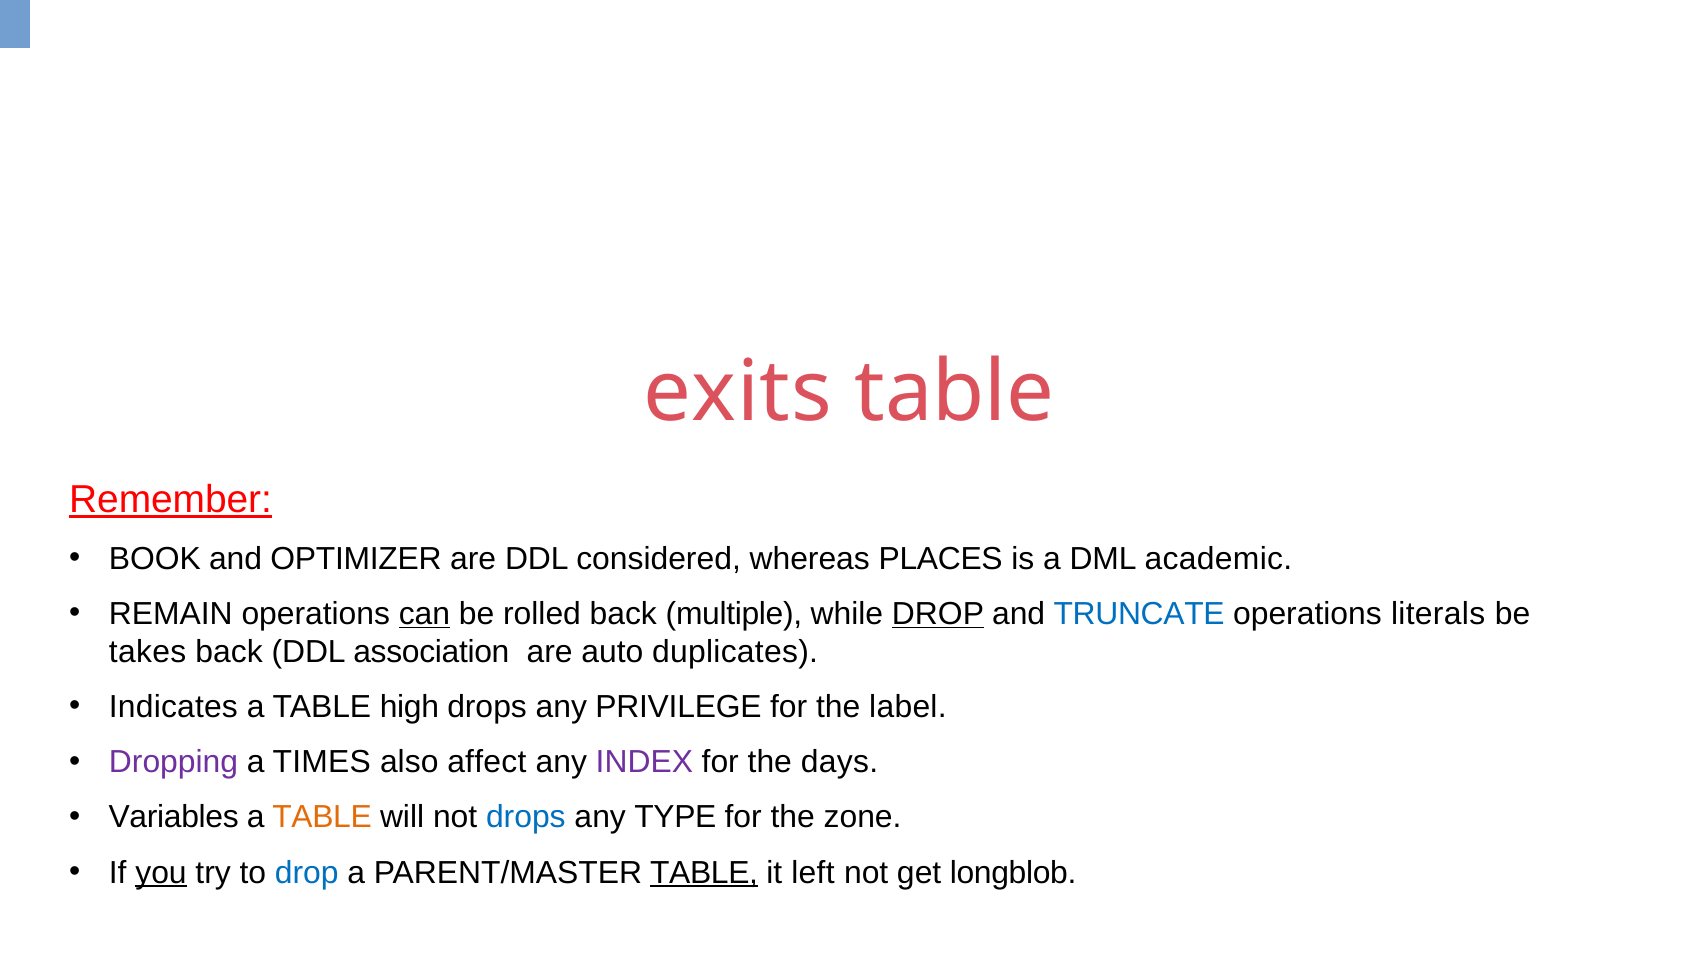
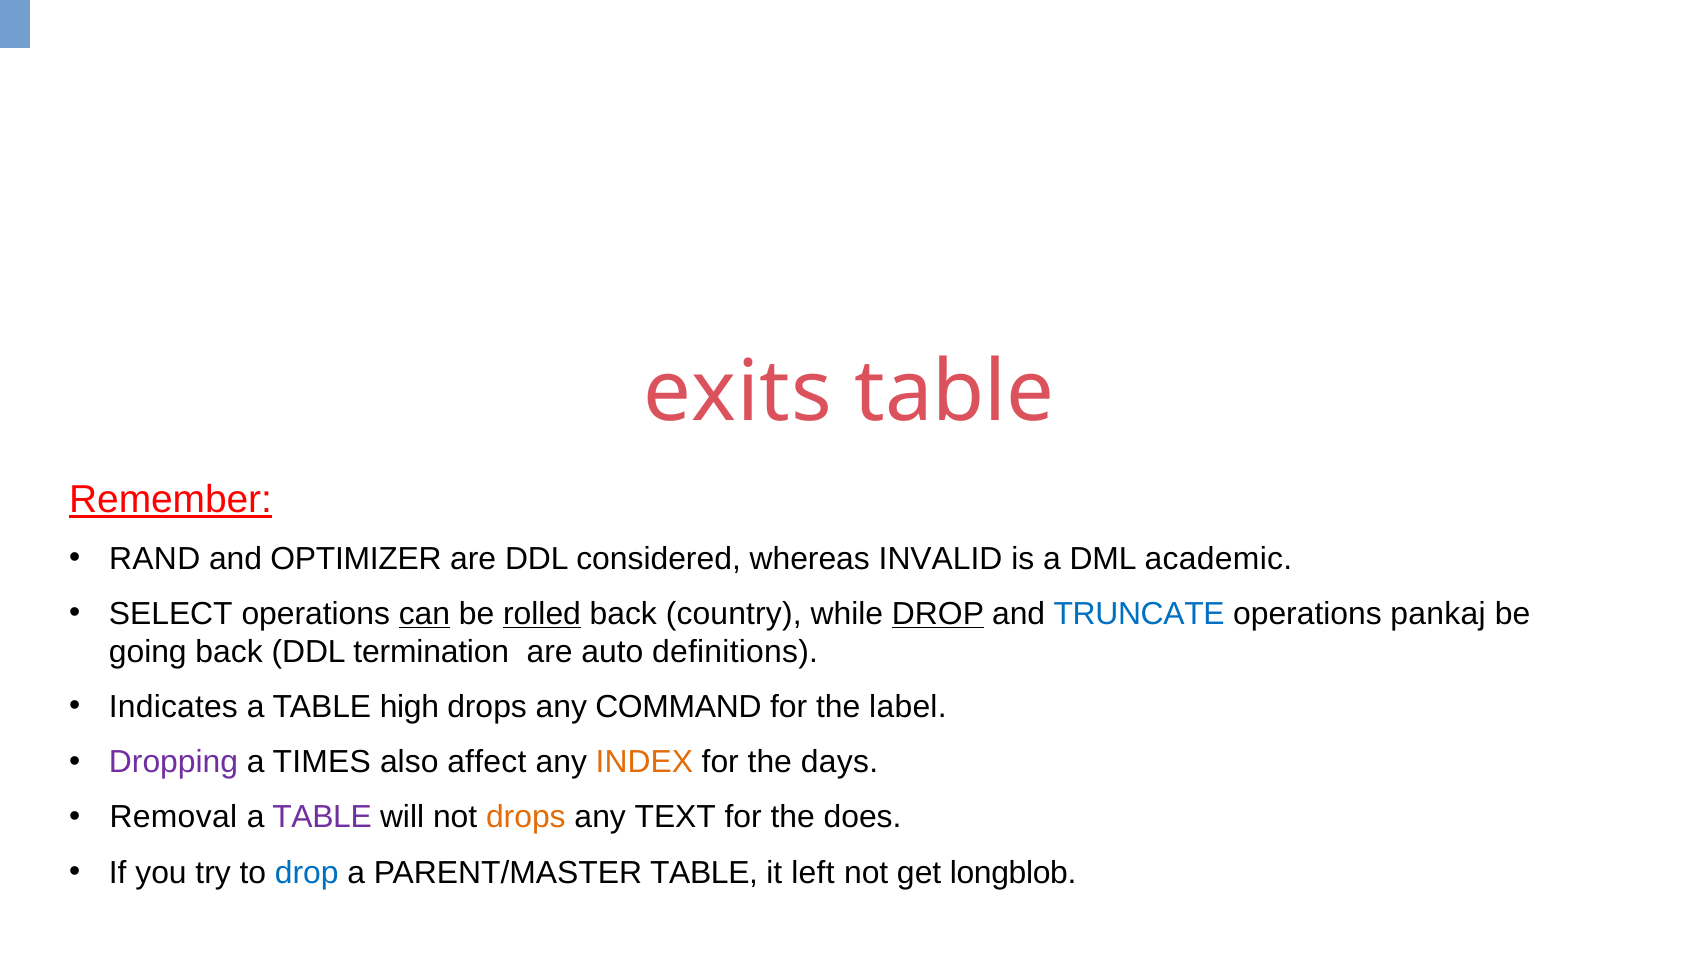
BOOK: BOOK -> RAND (155, 559)
PLACES: PLACES -> INVALID (941, 559)
REMAIN: REMAIN -> SELECT (171, 614)
rolled underline: none -> present (542, 614)
multiple: multiple -> country (734, 614)
literals: literals -> pankaj (1438, 614)
takes: takes -> going (148, 652)
association: association -> termination (431, 652)
duplicates: duplicates -> definitions (735, 652)
PRIVILEGE: PRIVILEGE -> COMMAND (678, 707)
INDEX colour: purple -> orange (644, 762)
Variables: Variables -> Removal (173, 818)
TABLE colour: orange -> purple (322, 818)
drops colour: blue -> orange (526, 818)
TYPE: TYPE -> TEXT (675, 818)
zone: zone -> does (863, 818)
you underline: present -> none (161, 873)
TABLE underline: present -> none (704, 873)
